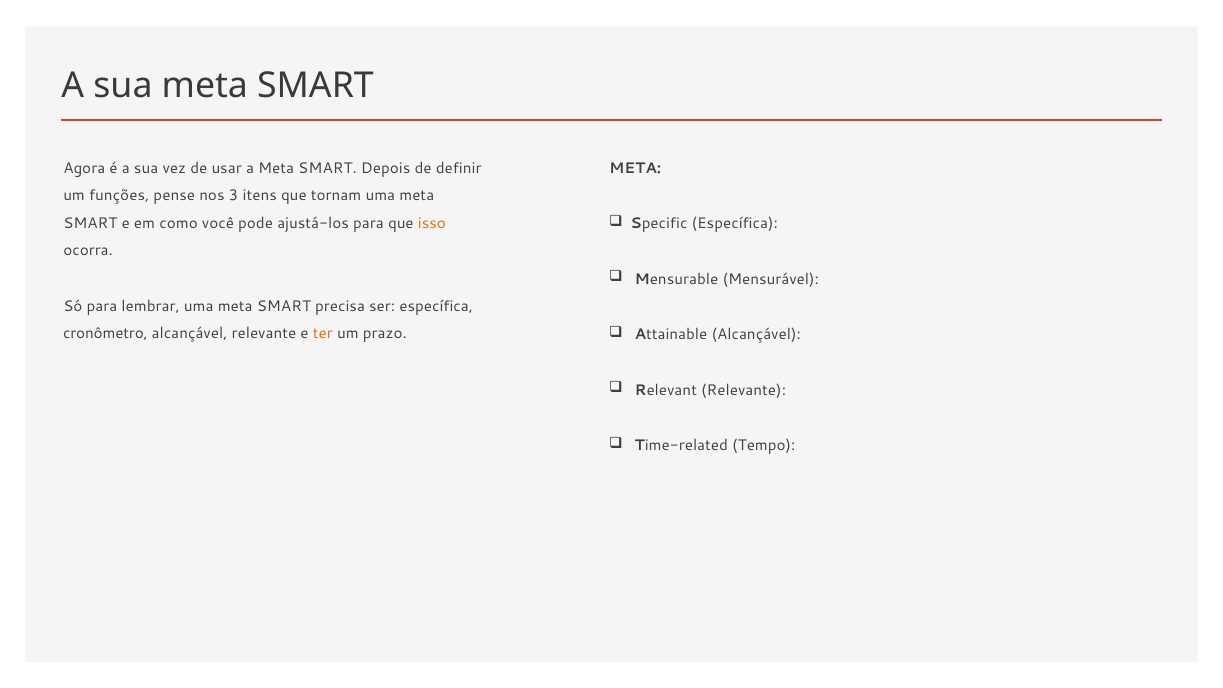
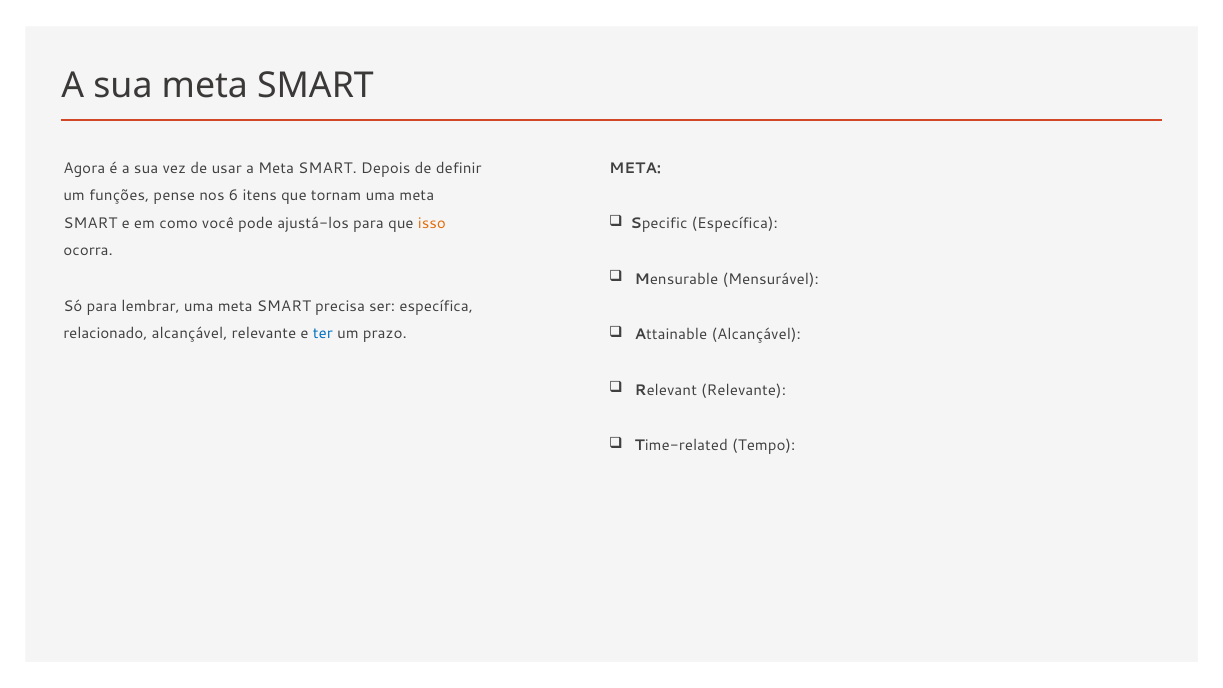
3: 3 -> 6 (234, 196)
cronômetro: cronômetro -> relacionado (105, 334)
ter colour: orange -> blue (323, 334)
